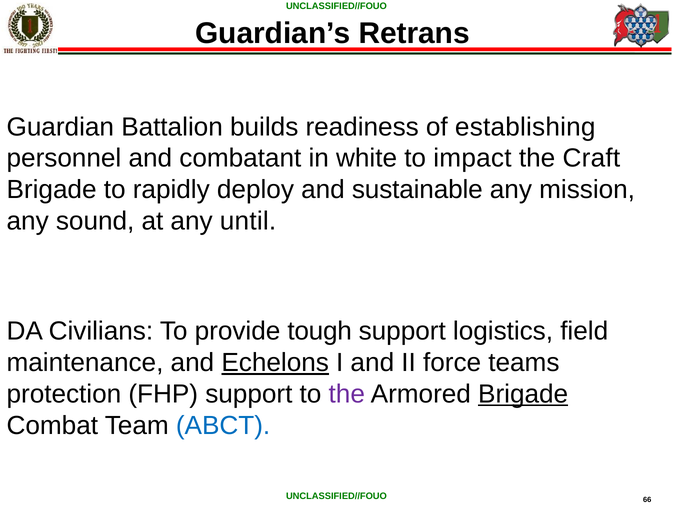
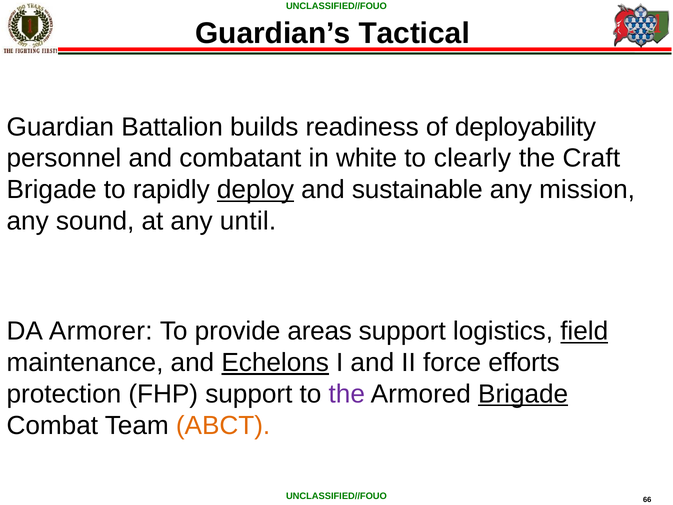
Retrans: Retrans -> Tactical (414, 33)
establishing: establishing -> deployability (526, 127)
impact: impact -> clearly (472, 158)
deploy underline: none -> present (255, 190)
Civilians: Civilians -> Armorer (101, 331)
tough: tough -> areas (320, 331)
field underline: none -> present (584, 331)
teams: teams -> efforts (524, 363)
ABCT colour: blue -> orange (223, 425)
